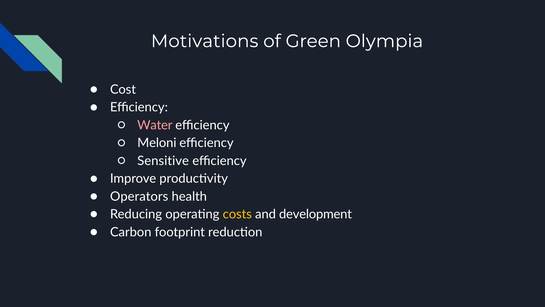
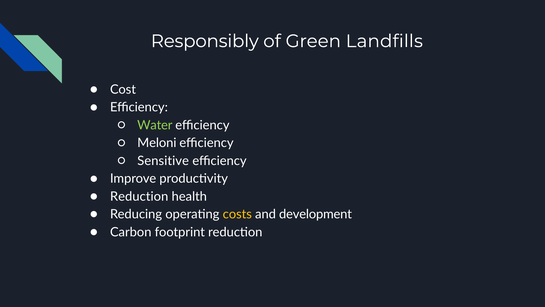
Motivations: Motivations -> Responsibly (205, 41)
Olympia: Olympia -> Landfills (384, 41)
Water colour: pink -> light green (155, 125)
Operators: Operators -> Reduction (139, 196)
